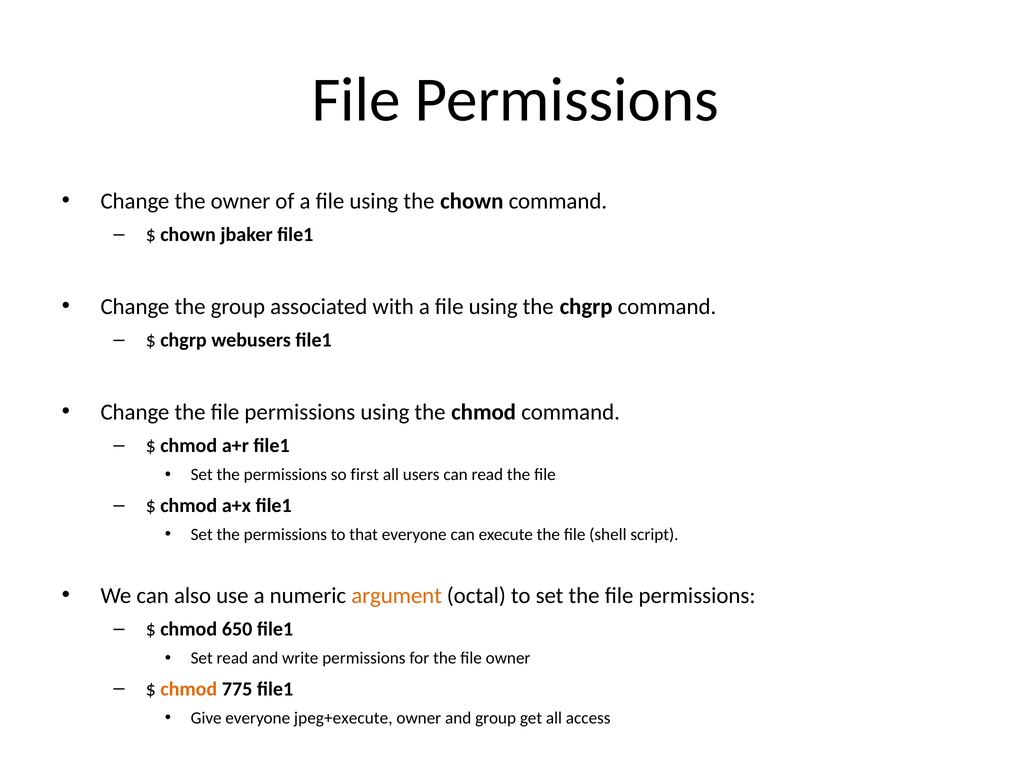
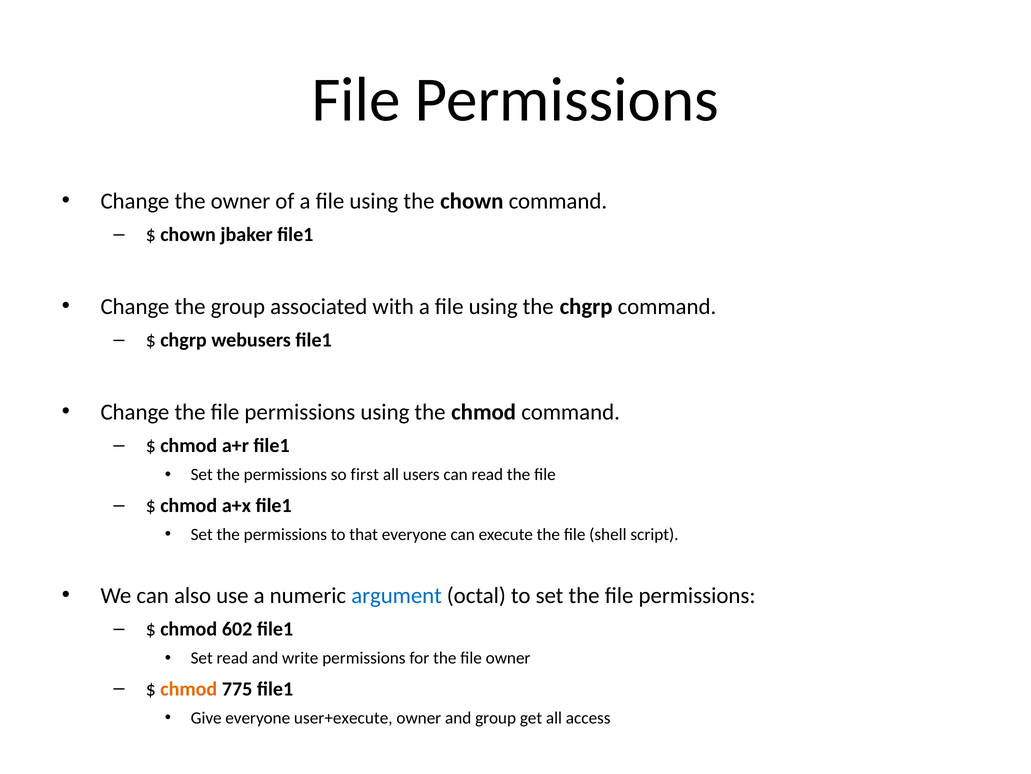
argument colour: orange -> blue (397, 595)
650: 650 -> 602 (237, 629)
jpeg+execute: jpeg+execute -> user+execute (343, 717)
